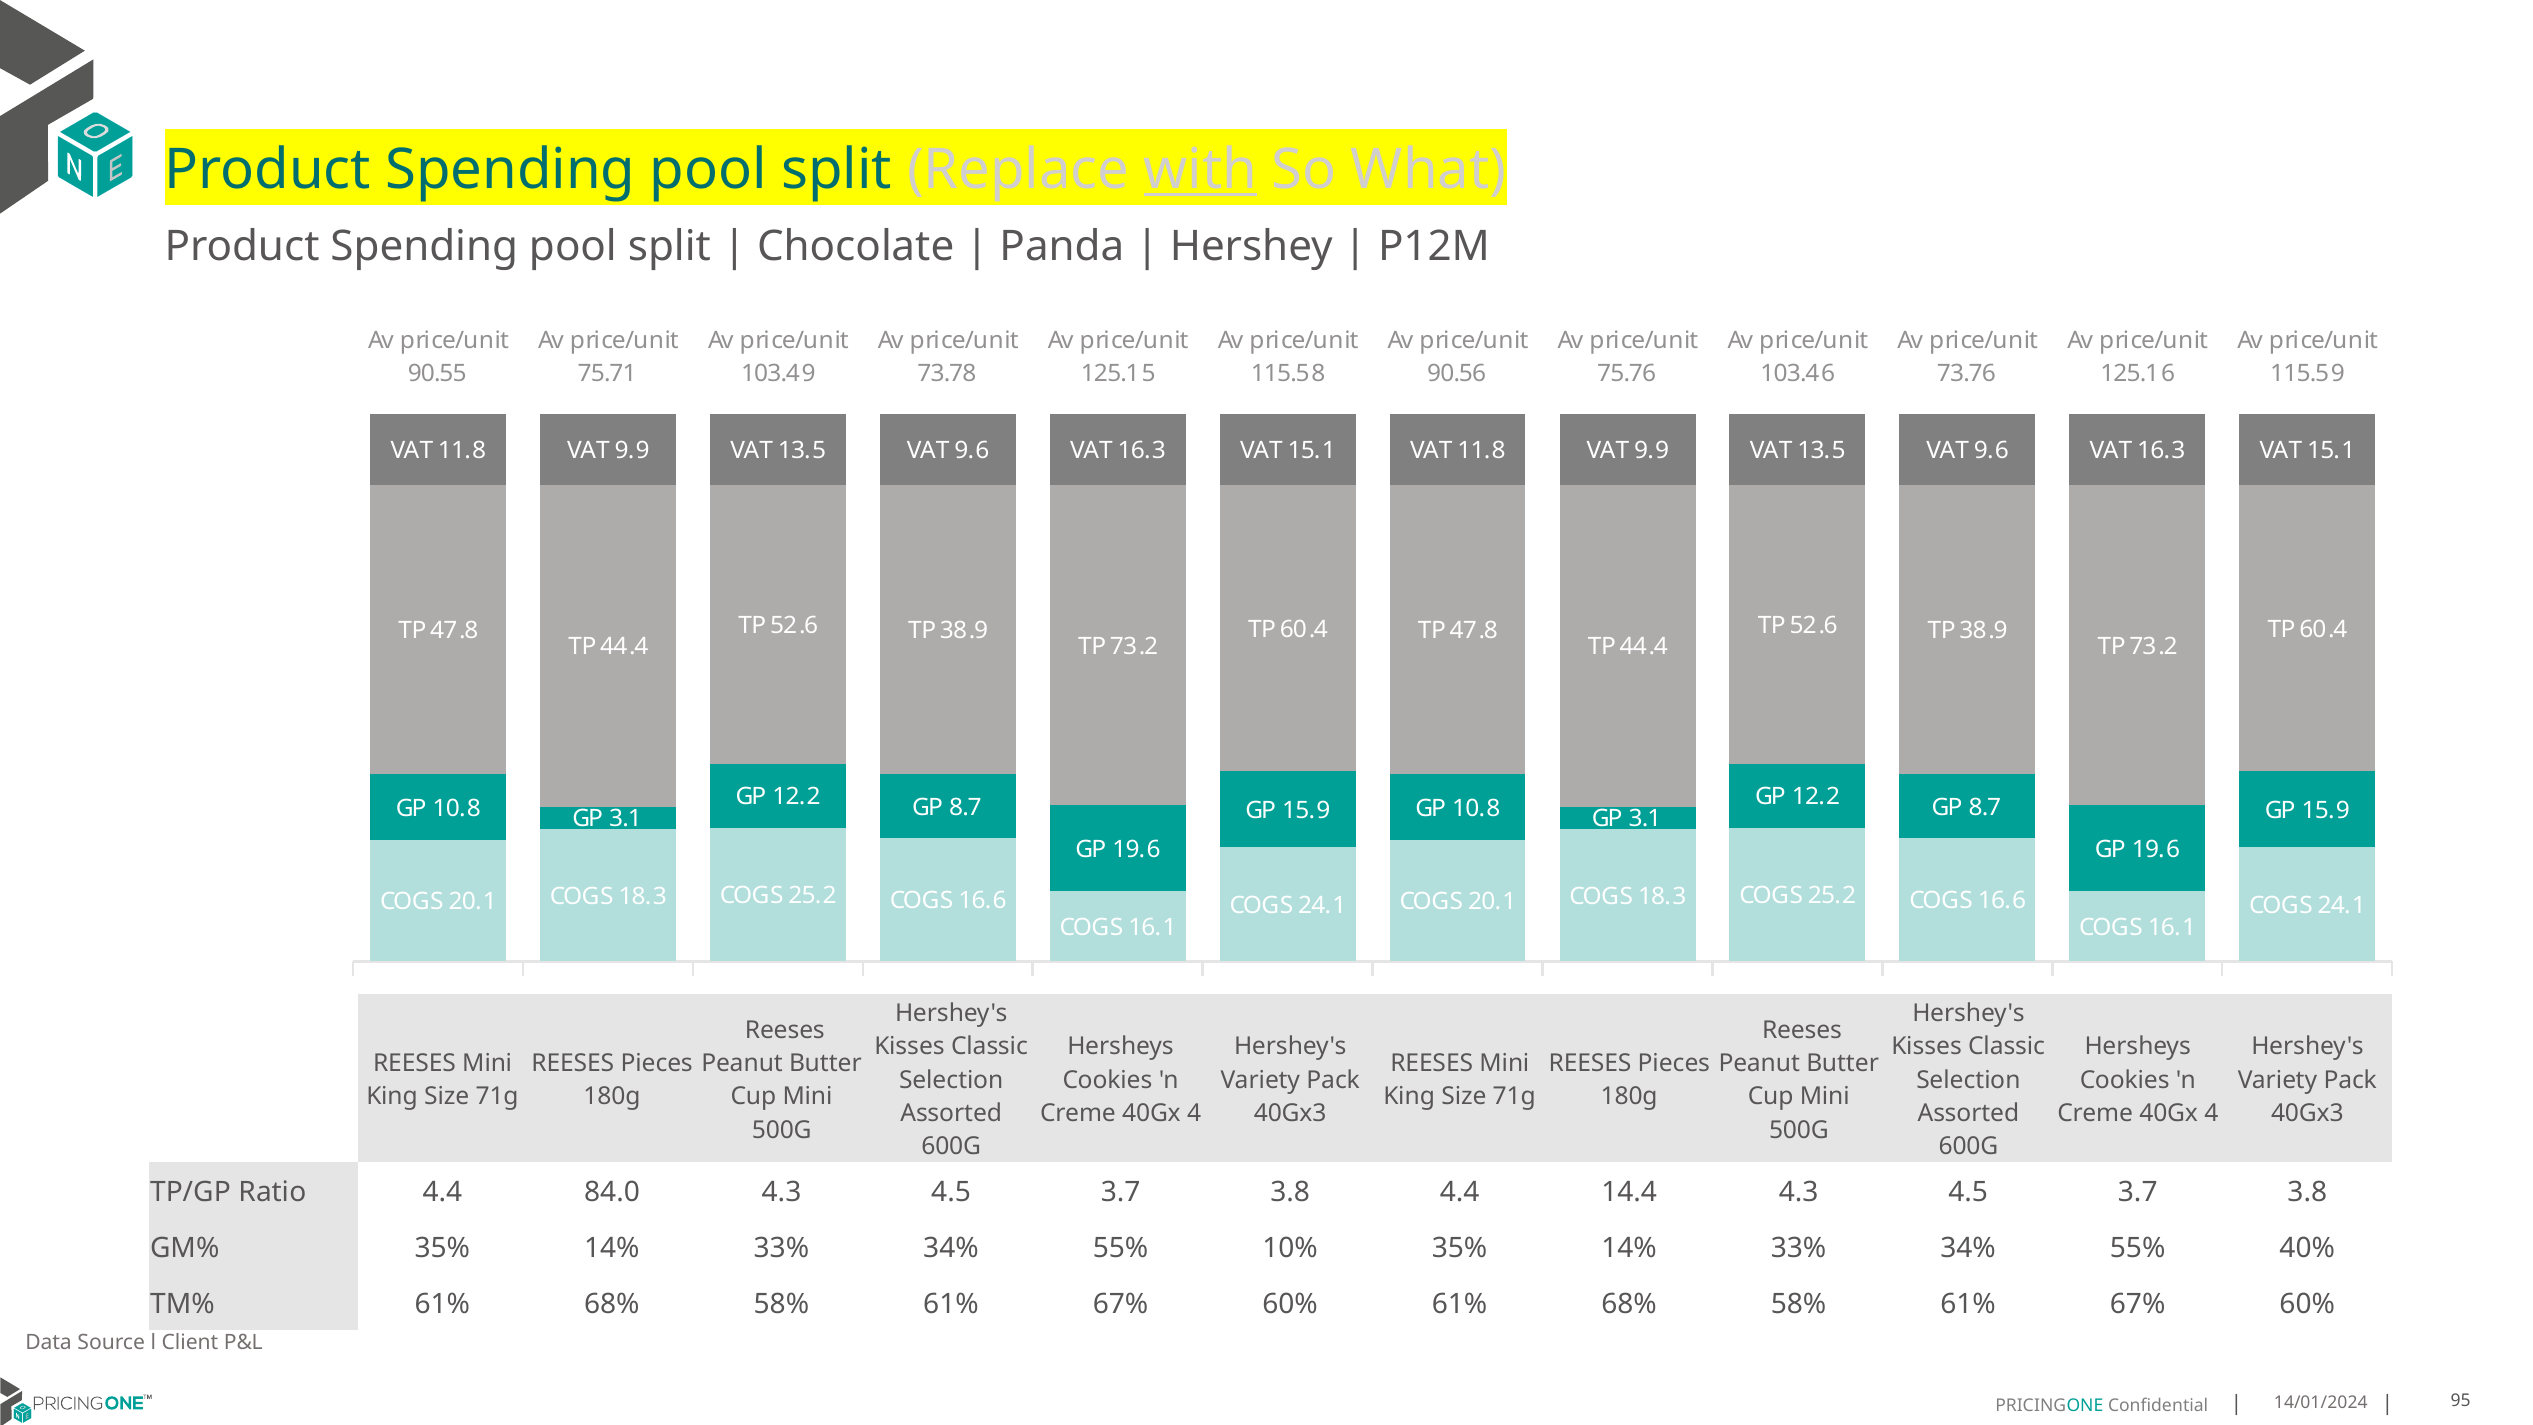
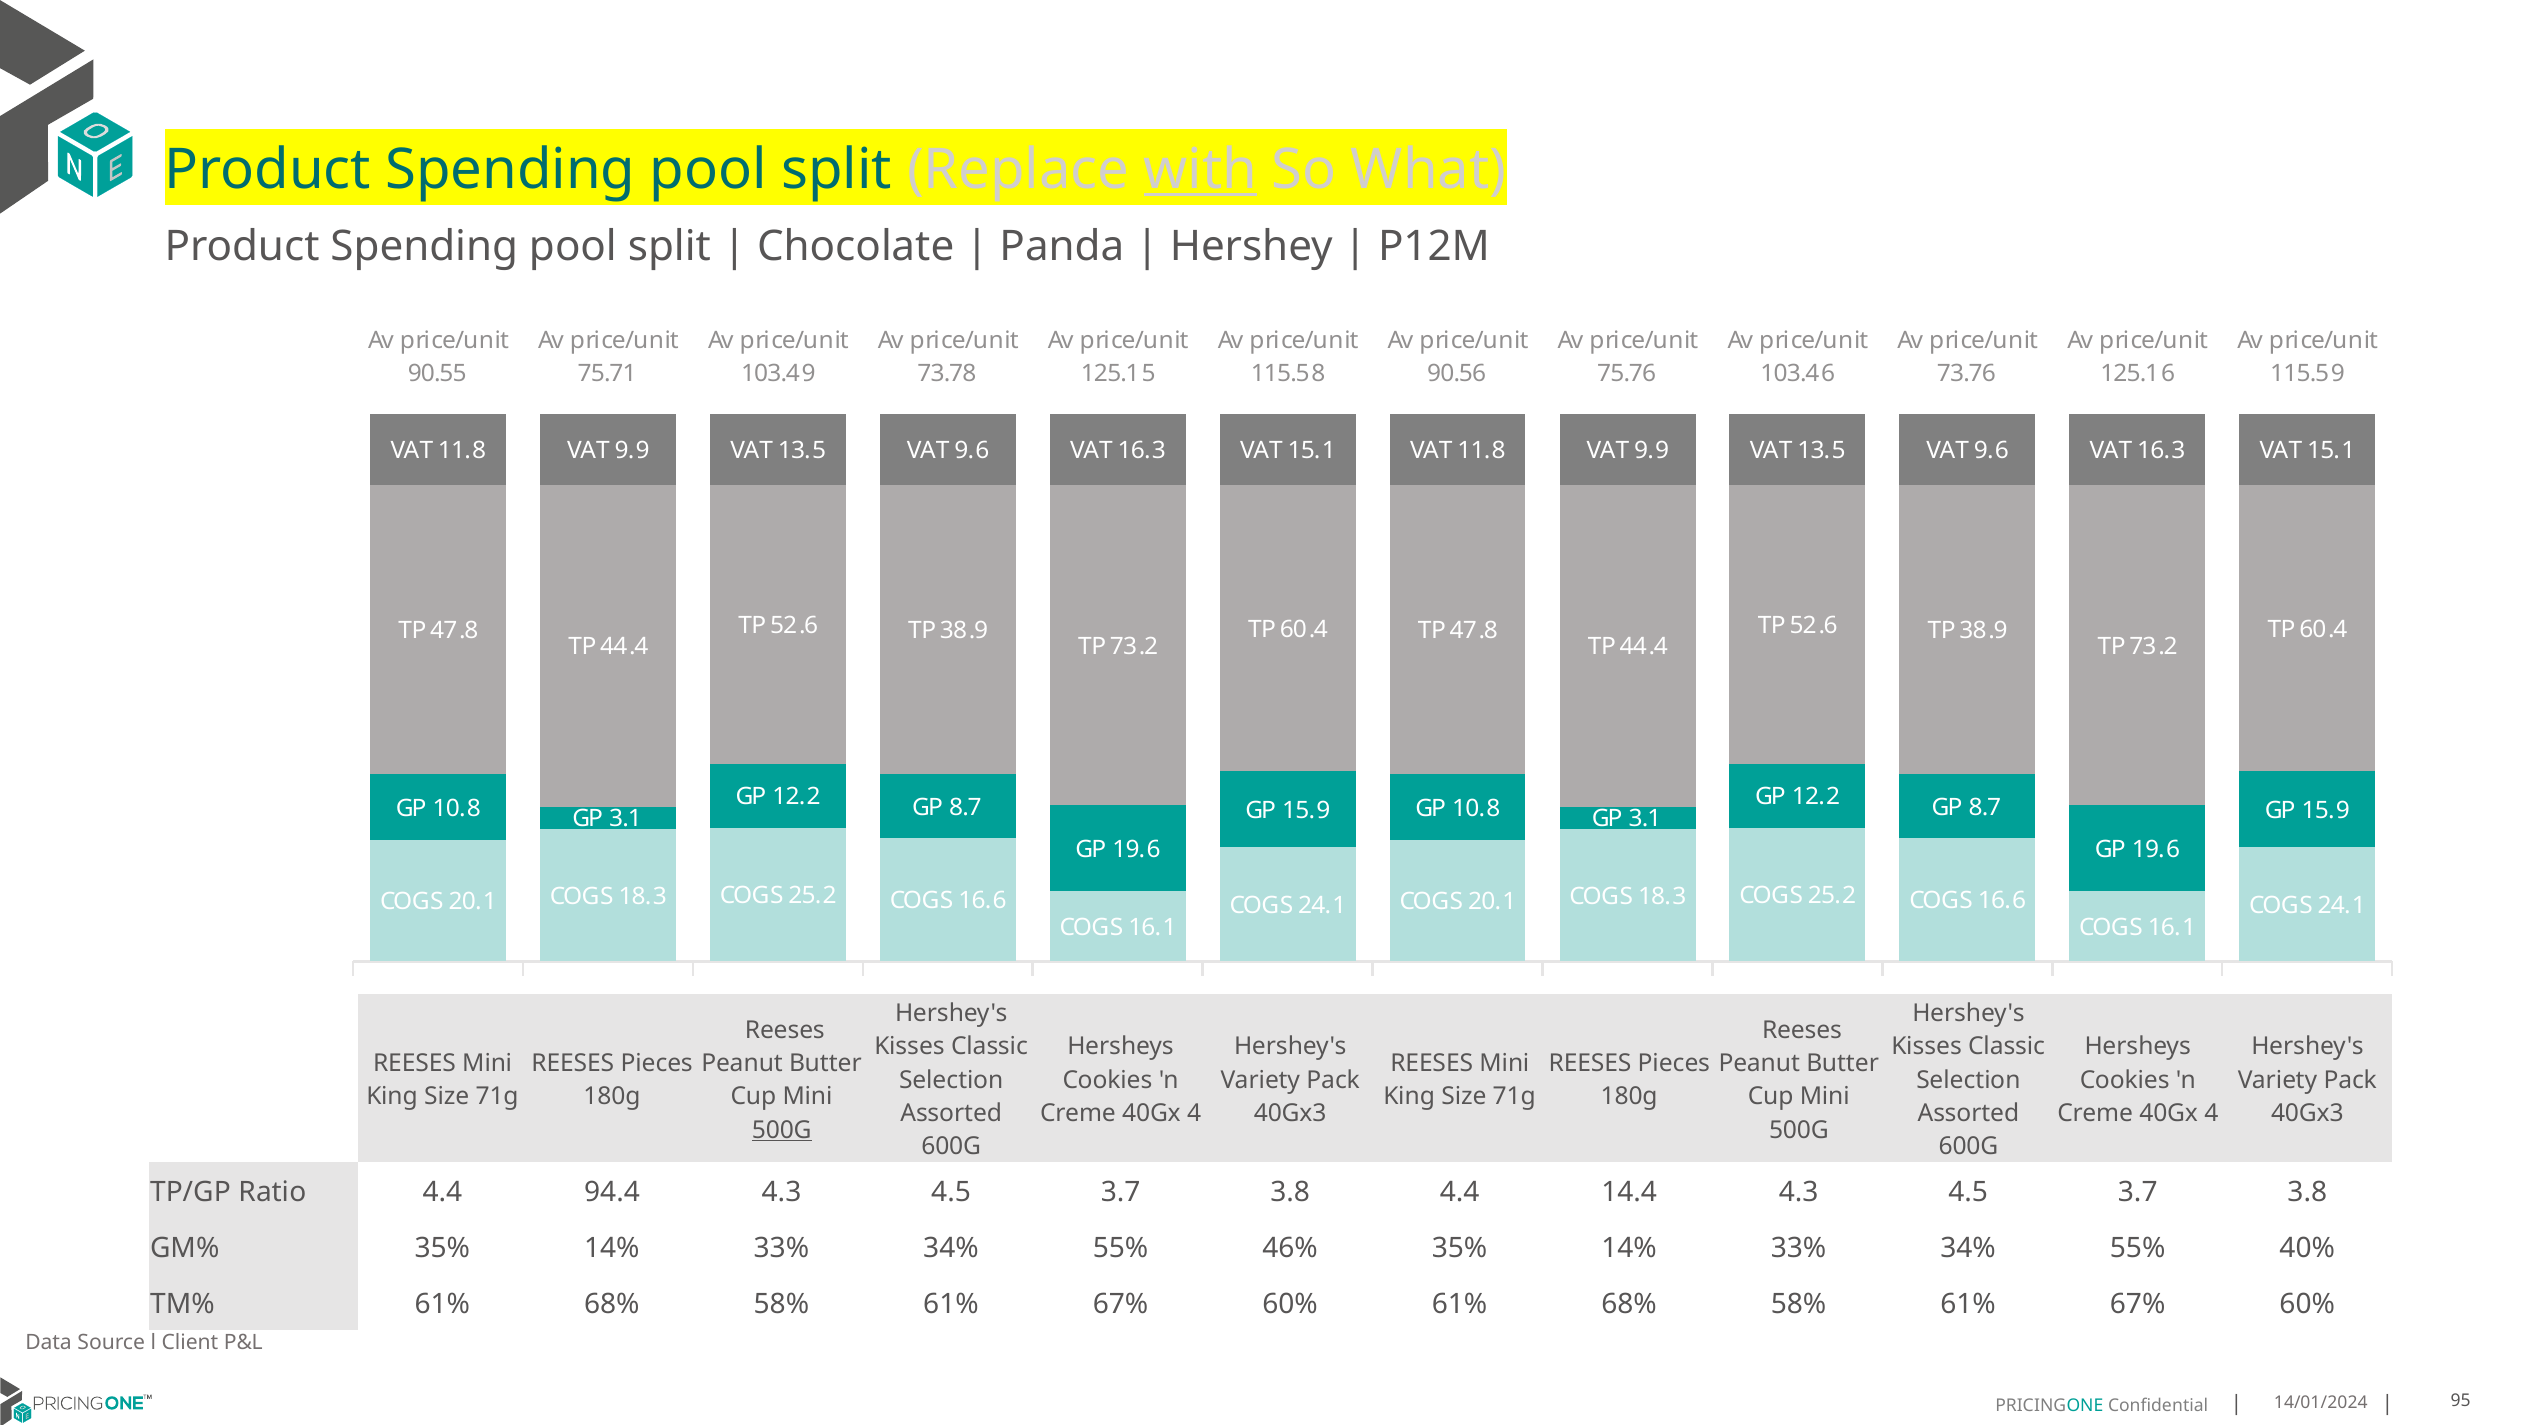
500G underline: none -> present (782, 1130)
84.0: 84.0 -> 94.4 (612, 1192)
10%: 10% -> 46% (1290, 1248)
